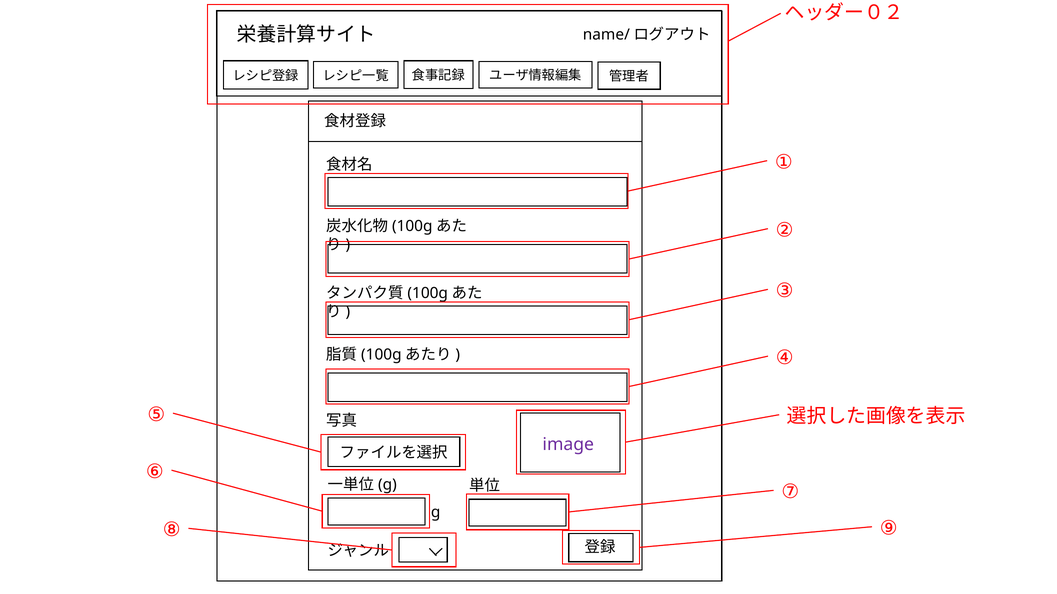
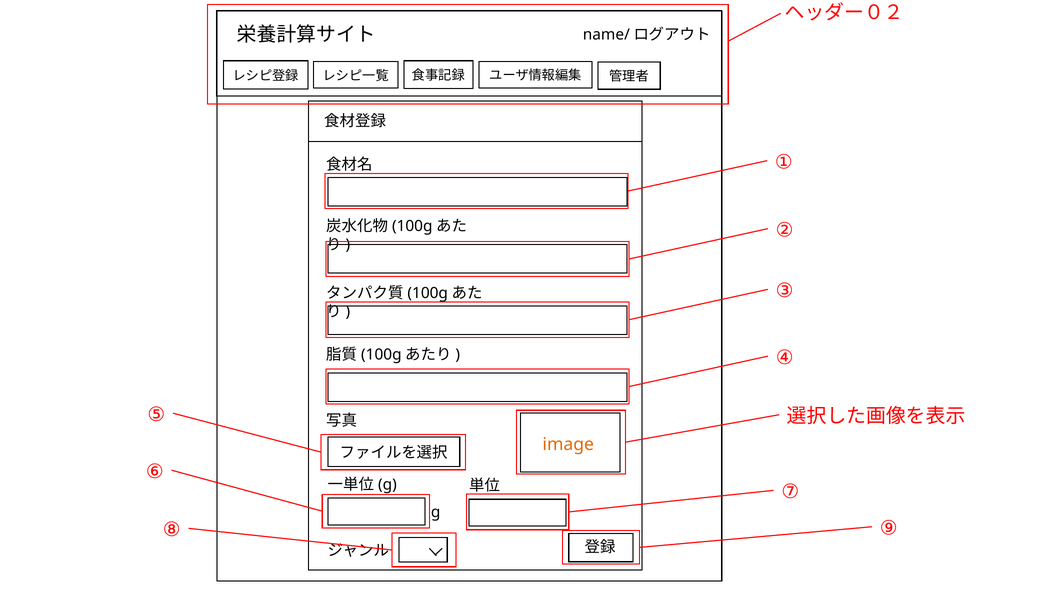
image colour: purple -> orange (568, 445)
